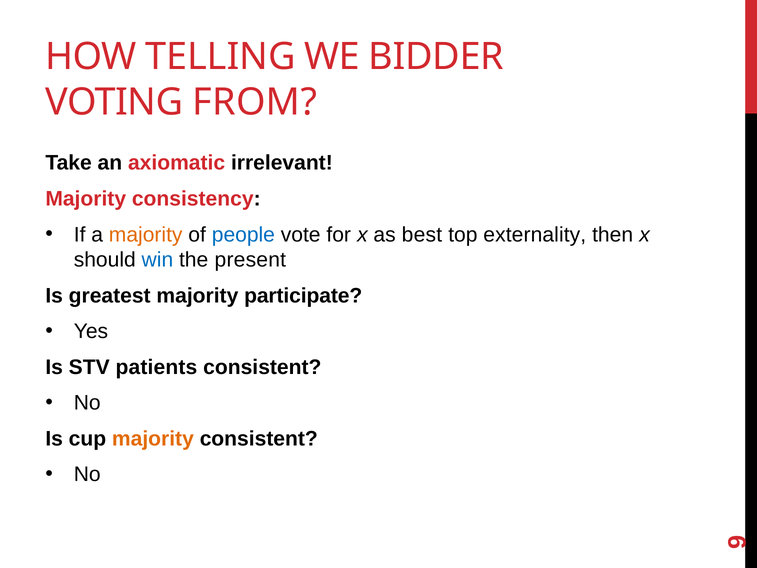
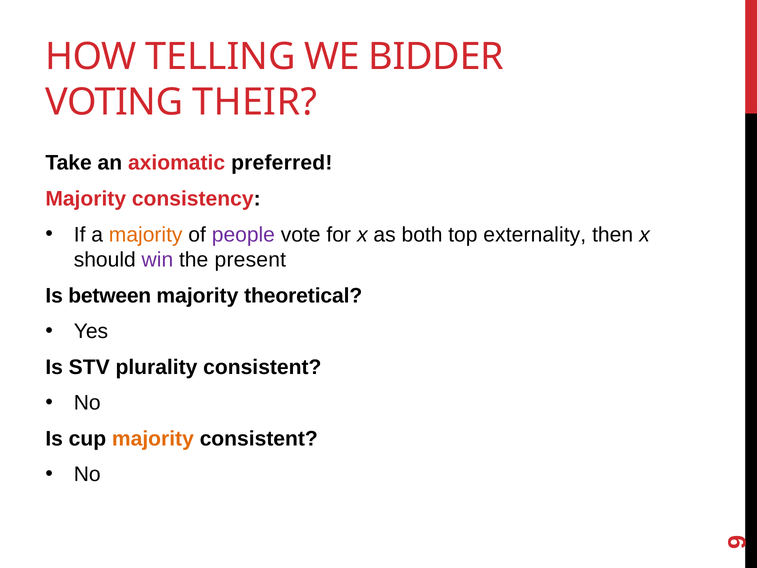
FROM: FROM -> THEIR (255, 102)
irrelevant: irrelevant -> preferred (282, 163)
people colour: blue -> purple (243, 234)
best: best -> both (422, 234)
win colour: blue -> purple (157, 260)
greatest: greatest -> between (110, 295)
participate: participate -> theoretical (303, 295)
patients: patients -> plurality (156, 367)
